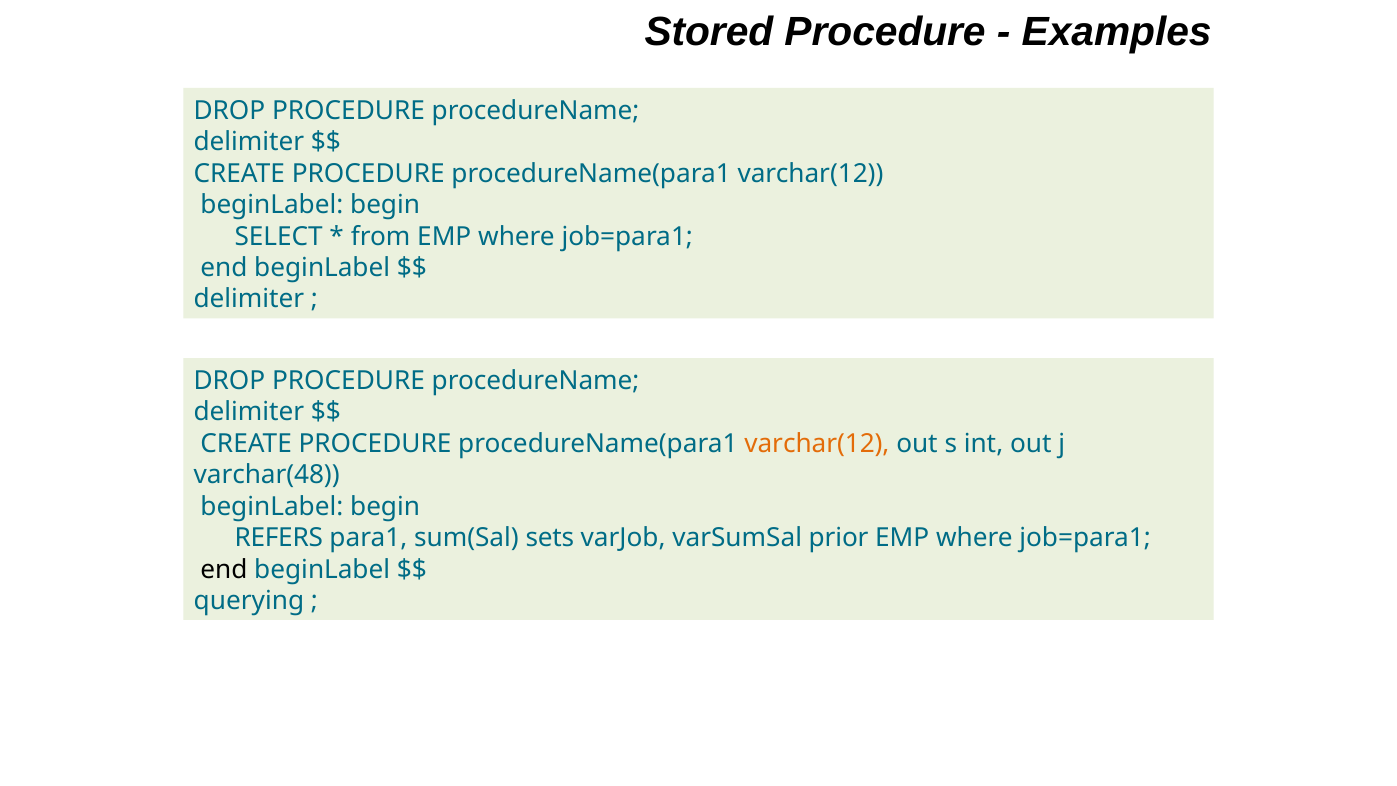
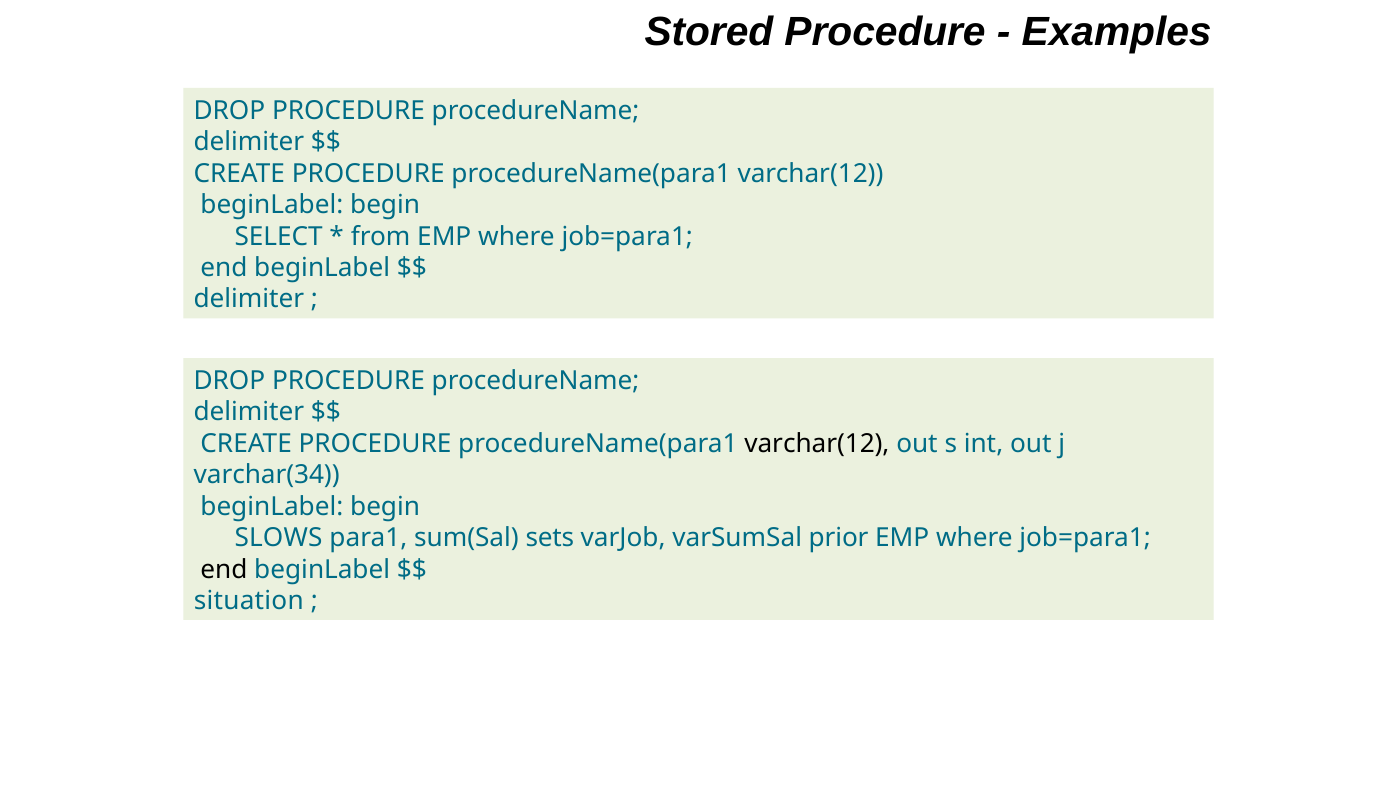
varchar(12 colour: orange -> black (817, 444)
varchar(48: varchar(48 -> varchar(34 (267, 475)
REFERS: REFERS -> SLOWS (279, 538)
querying: querying -> situation (249, 601)
